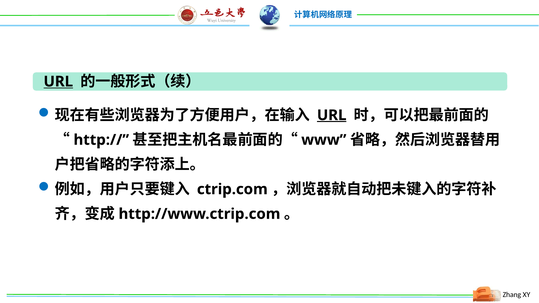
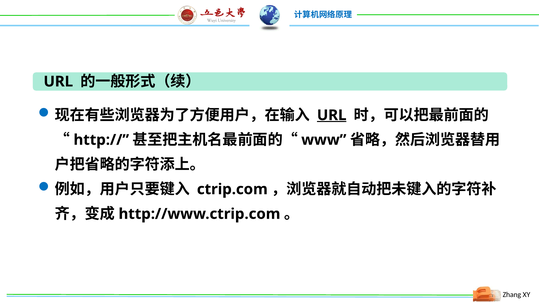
URL underline: present -> none (58, 82)
